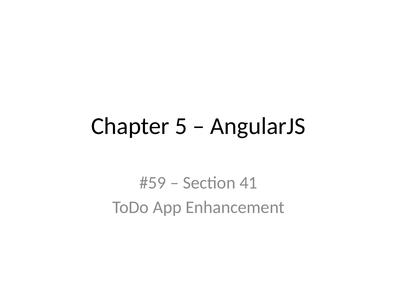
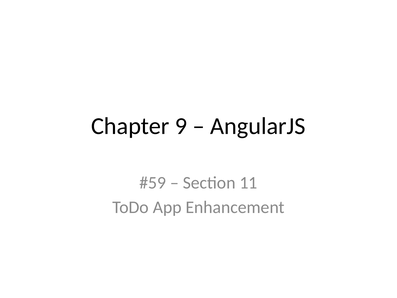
5: 5 -> 9 (181, 126)
41: 41 -> 11 (248, 183)
